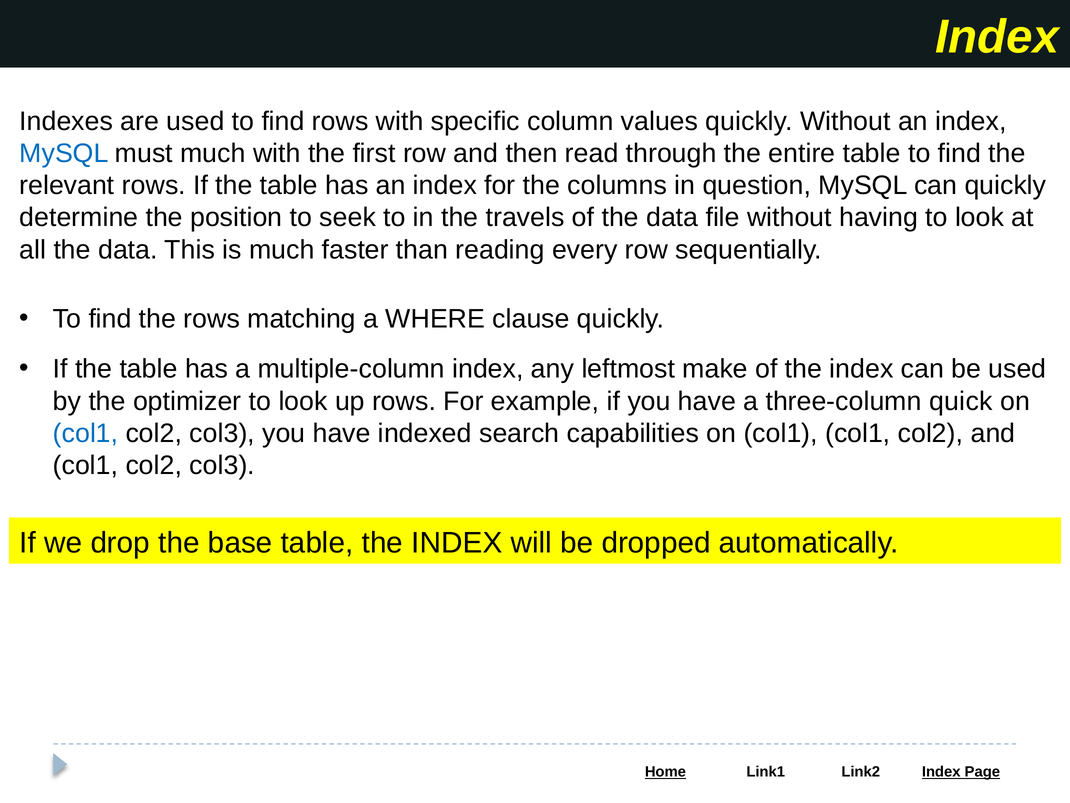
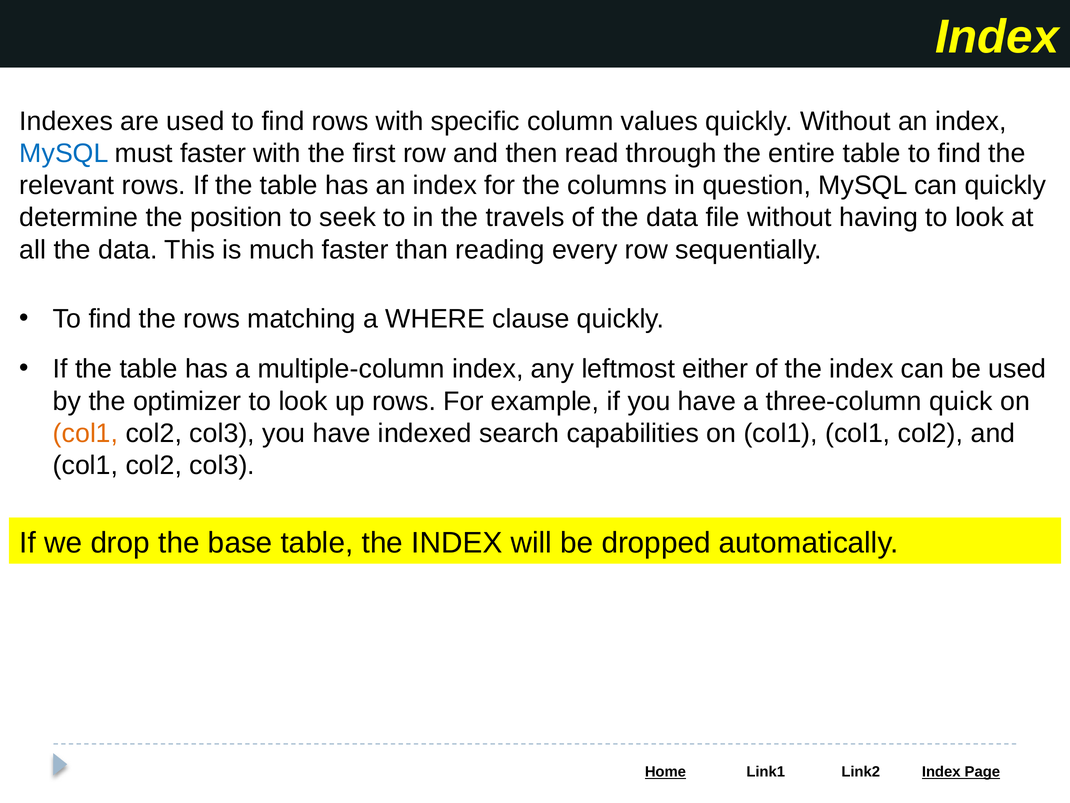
must much: much -> faster (213, 153)
make: make -> either (715, 369)
col1 colour: blue -> orange (86, 433)
